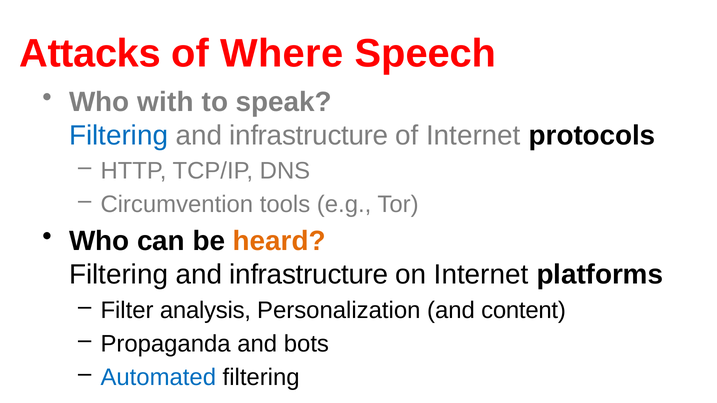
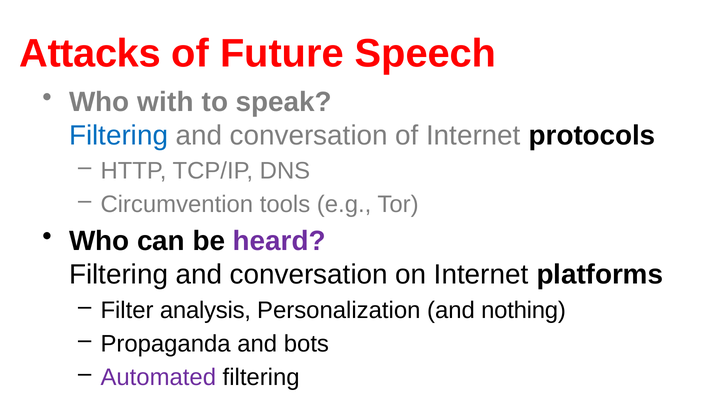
Where: Where -> Future (282, 53)
infrastructure: infrastructure -> conversation (309, 136)
heard colour: orange -> purple (279, 241)
infrastructure: infrastructure -> conversation (309, 275)
content: content -> nothing (524, 311)
Automated colour: blue -> purple (158, 377)
